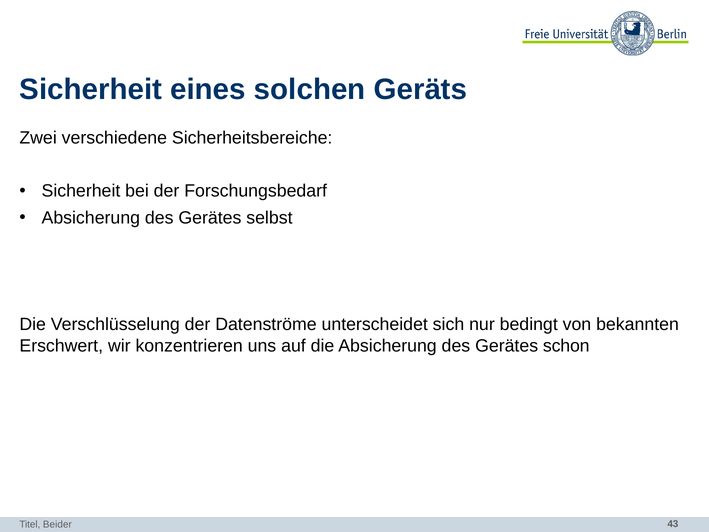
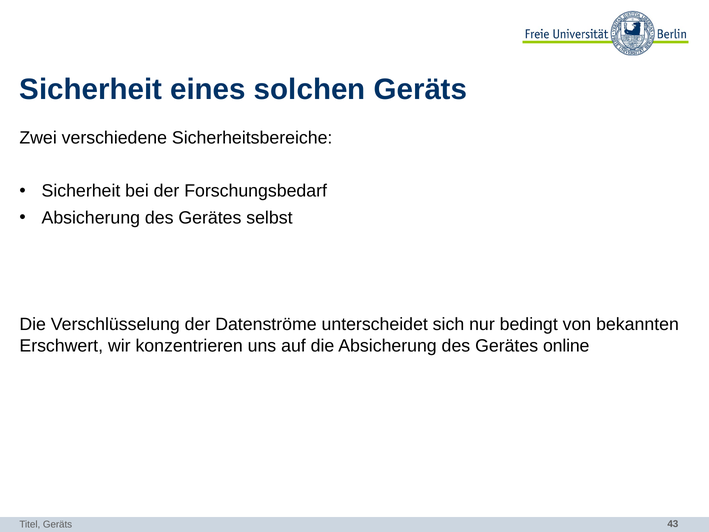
schon: schon -> online (566, 346)
Titel Beider: Beider -> Geräts (58, 524)
